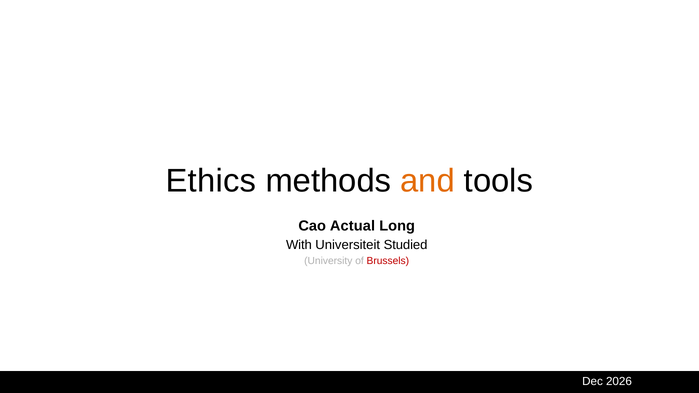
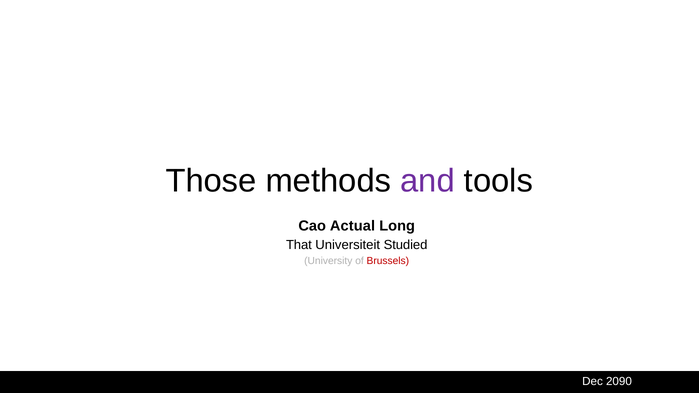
Ethics: Ethics -> Those (211, 181)
and colour: orange -> purple (428, 181)
With: With -> That (299, 245)
2026: 2026 -> 2090 (619, 382)
